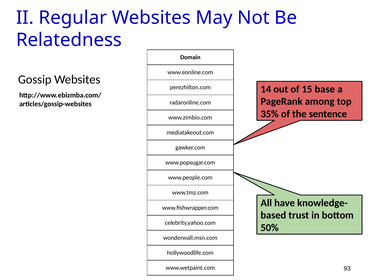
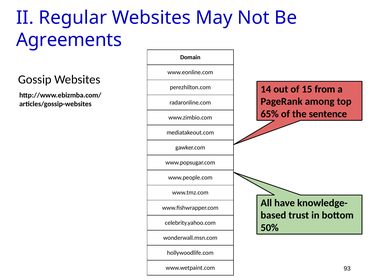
Relatedness: Relatedness -> Agreements (69, 40)
base: base -> from (325, 89)
35%: 35% -> 65% (270, 114)
